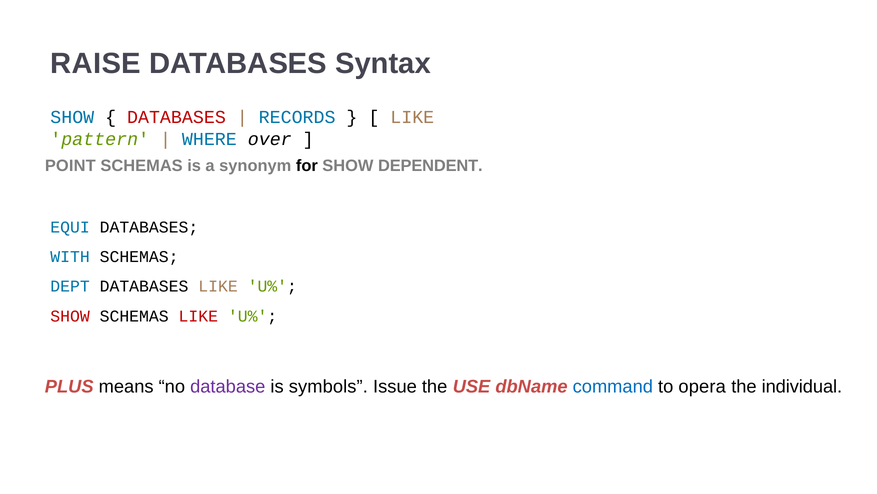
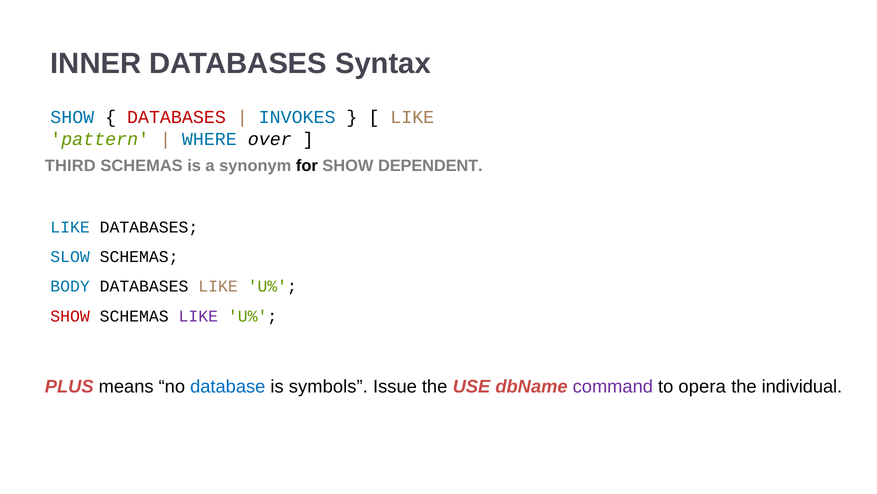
RAISE: RAISE -> INNER (96, 63)
RECORDS: RECORDS -> INVOKES (297, 117)
POINT: POINT -> THIRD (70, 166)
EQUI: EQUI -> LIKE (70, 227)
WITH: WITH -> SLOW (70, 257)
DEPT: DEPT -> BODY (70, 286)
LIKE colour: red -> purple (198, 316)
database colour: purple -> blue (228, 386)
command colour: blue -> purple (613, 386)
